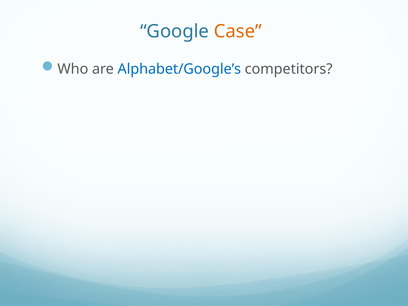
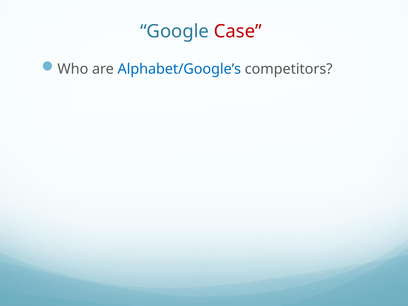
Case colour: orange -> red (238, 31)
